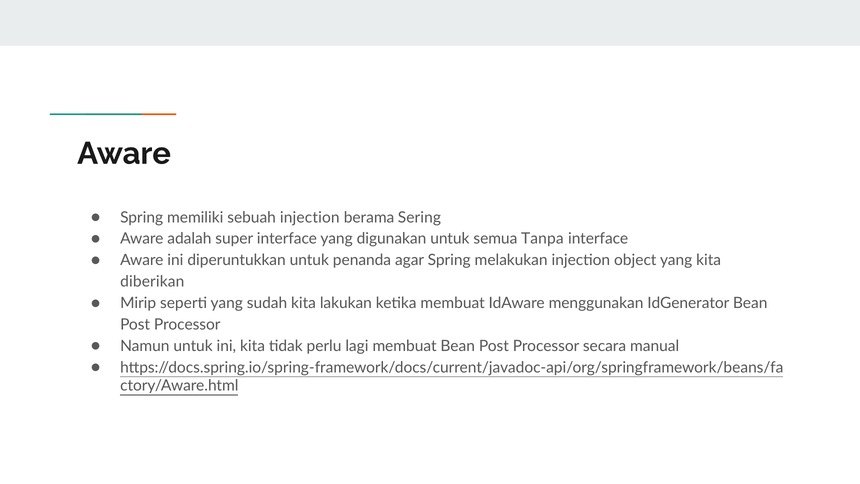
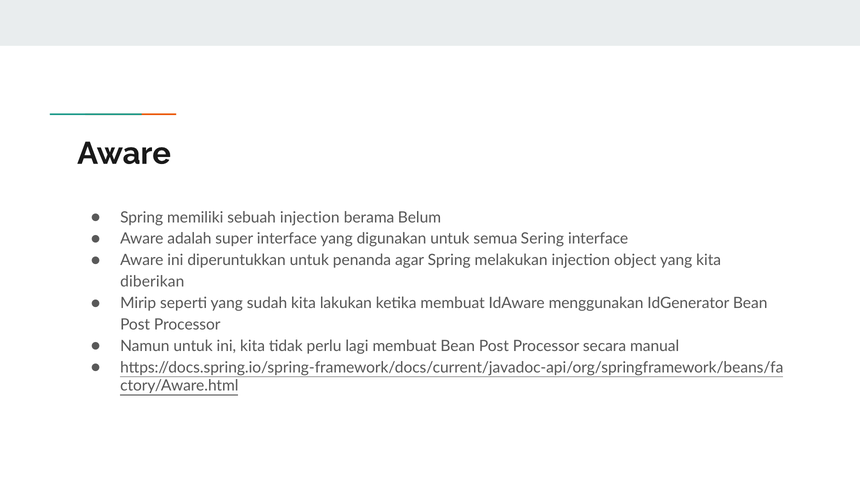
Sering: Sering -> Belum (419, 217)
Tanpa: Tanpa -> Sering (542, 239)
